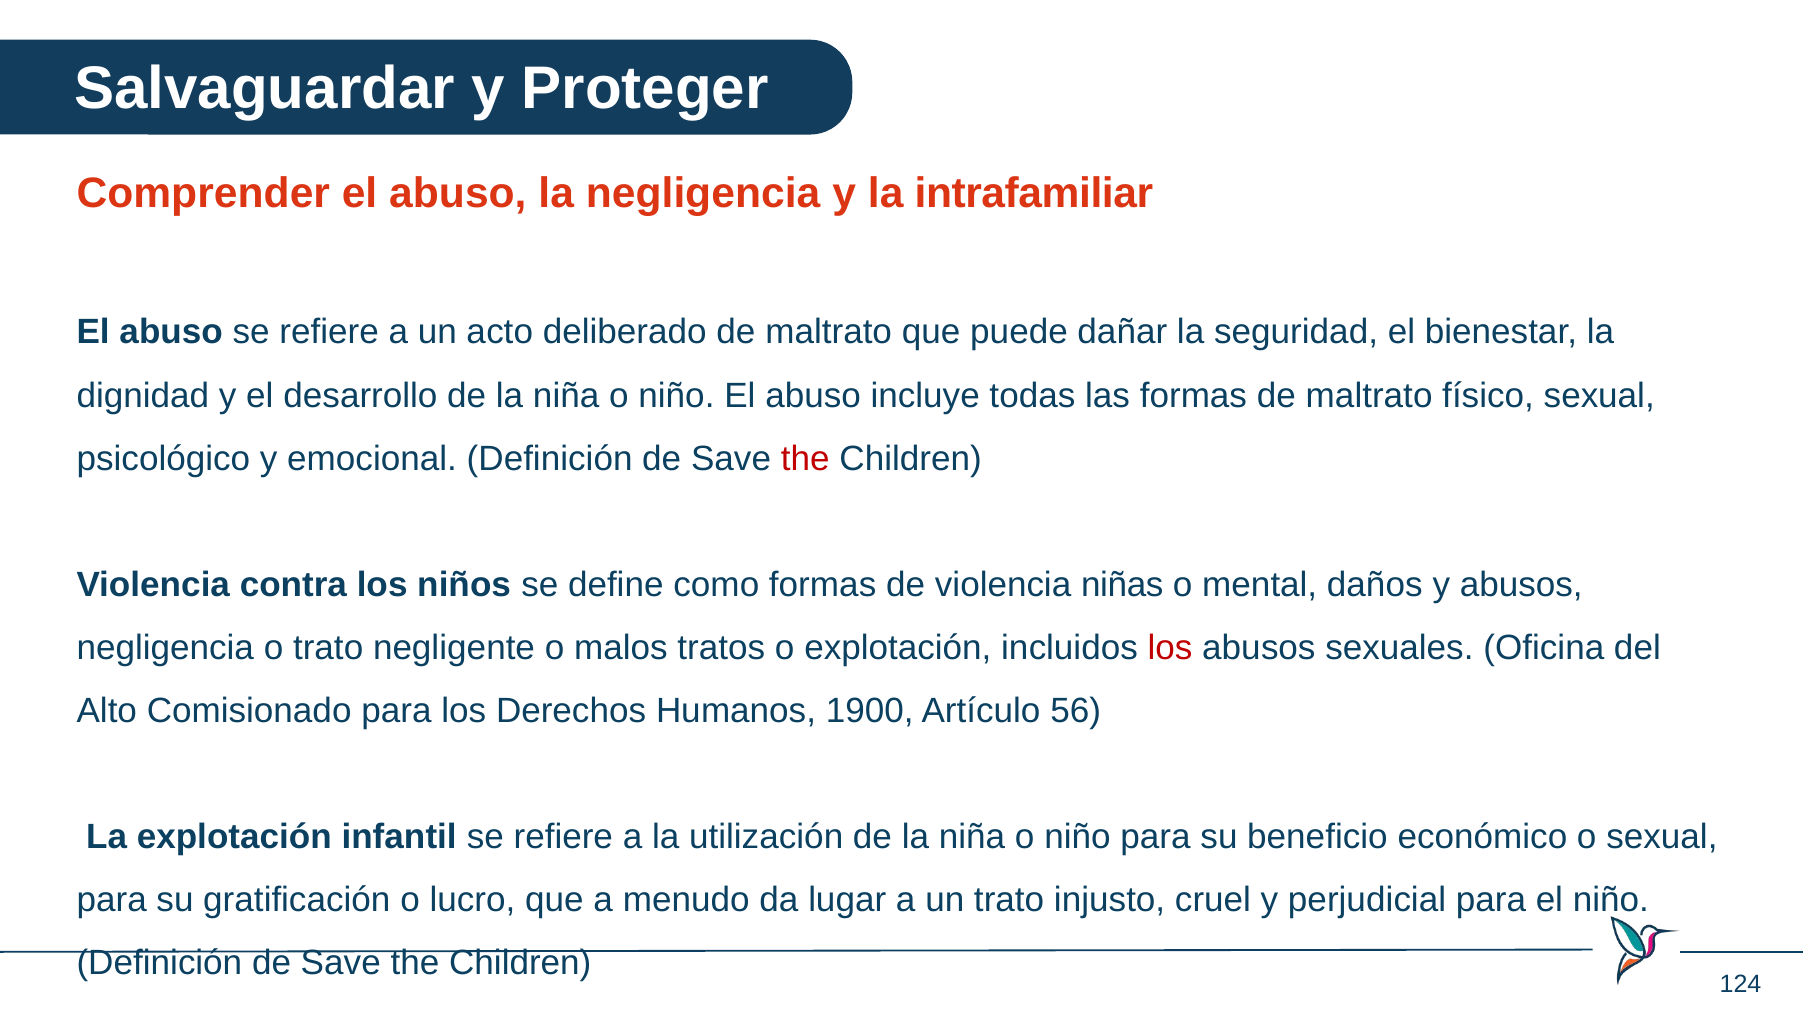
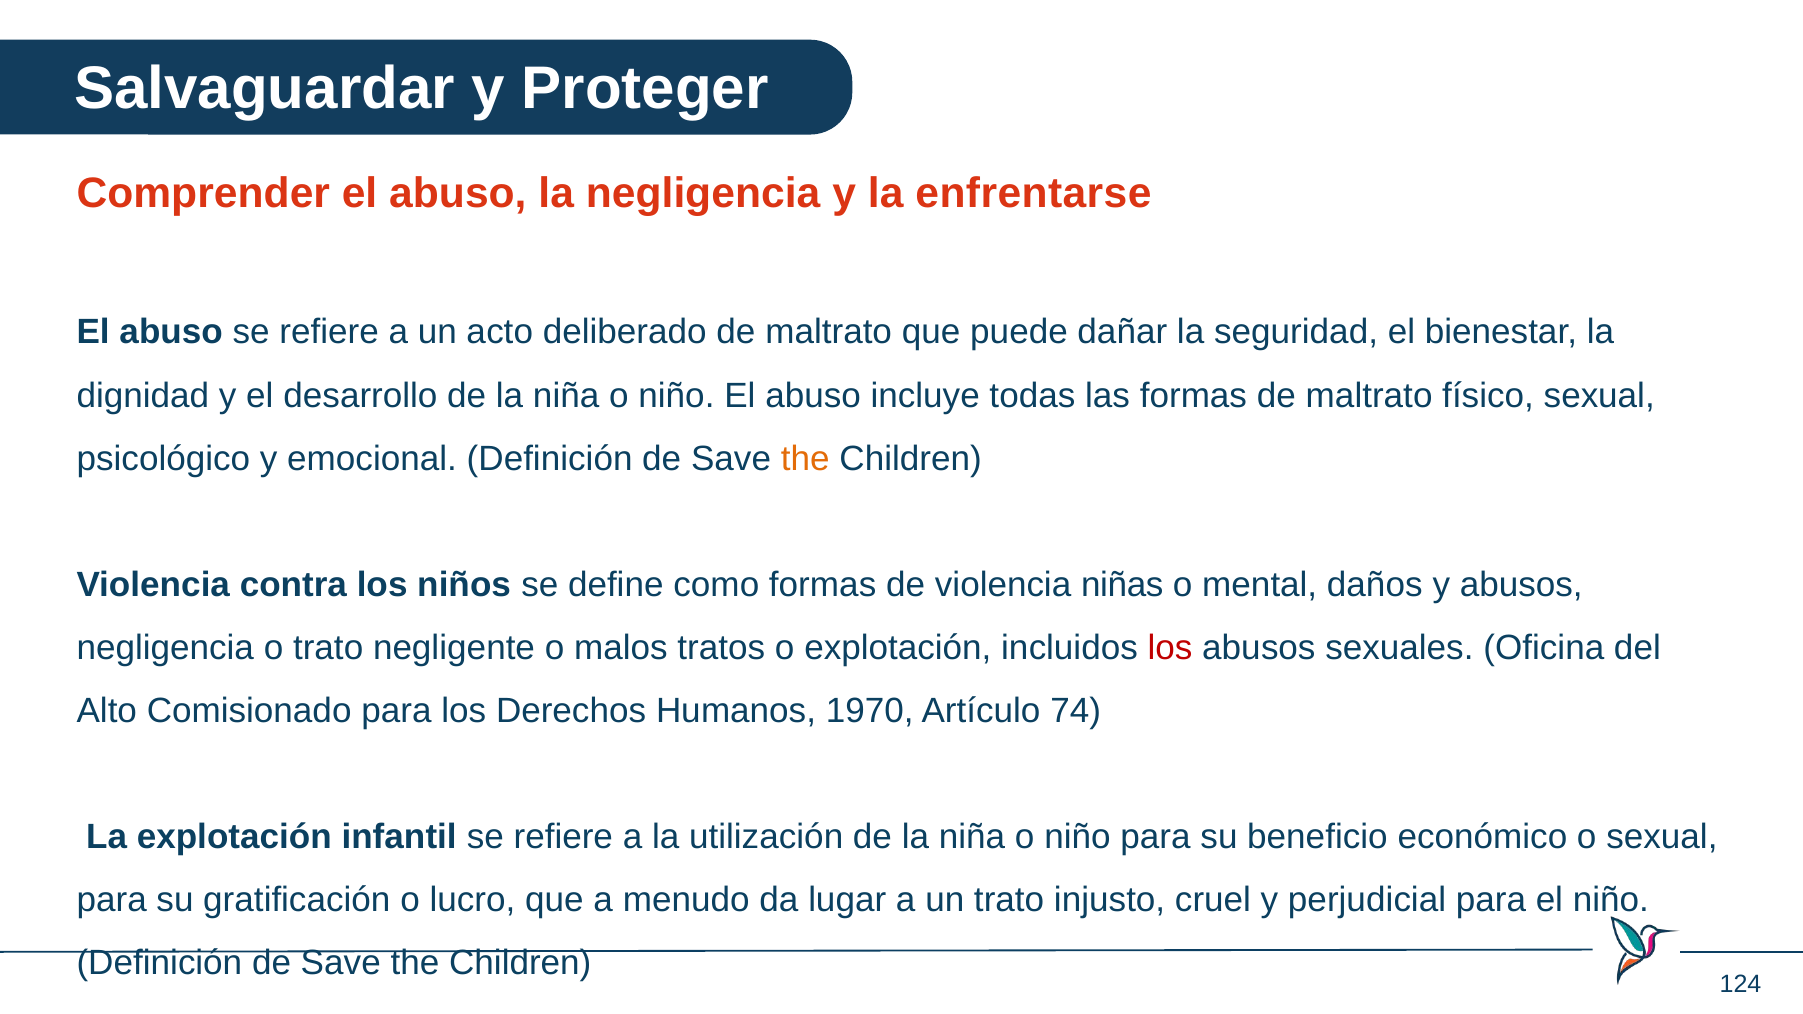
intrafamiliar: intrafamiliar -> enfrentarse (1033, 193)
the colour: red -> orange (805, 459)
1900: 1900 -> 1970 (870, 711)
56: 56 -> 74 (1076, 711)
